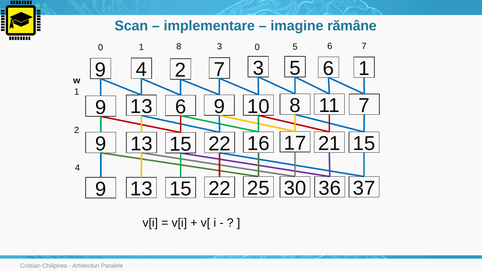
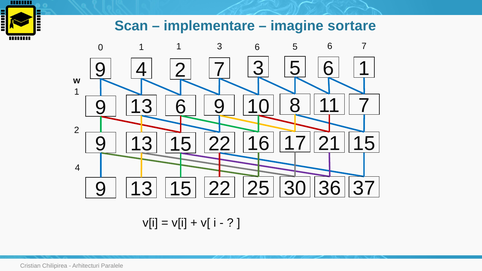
rămâne: rămâne -> sortare (352, 26)
1 8: 8 -> 1 (179, 47)
3 0: 0 -> 6 (257, 47)
